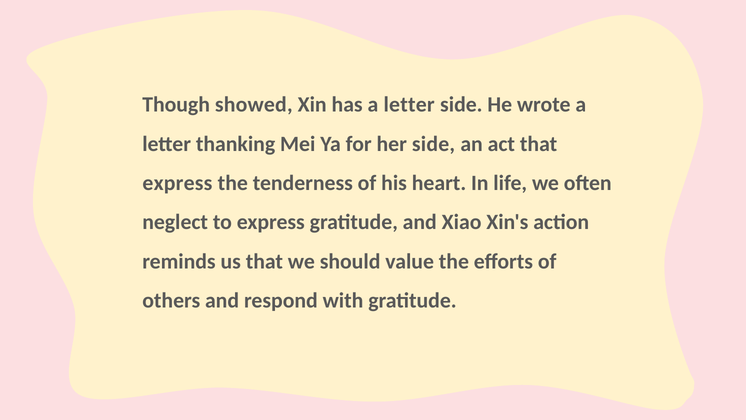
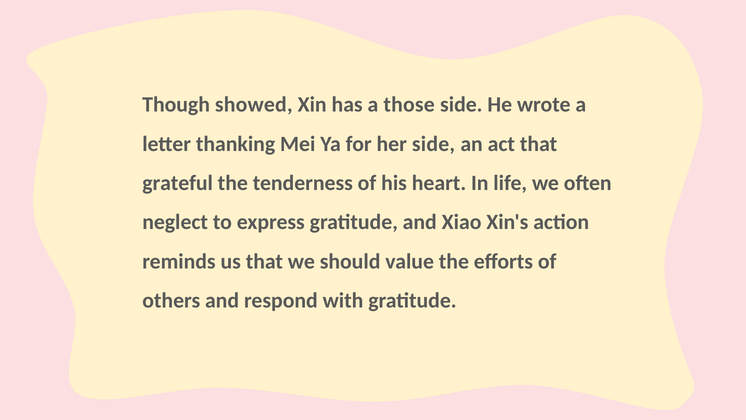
has a letter: letter -> those (409, 104)
express: express -> grateful (178, 183)
